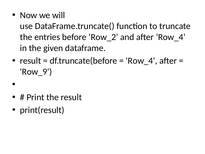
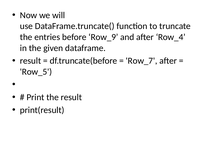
Row_2: Row_2 -> Row_9 (103, 37)
Row_4: Row_4 -> Row_7 (142, 61)
Row_9: Row_9 -> Row_5 (36, 72)
